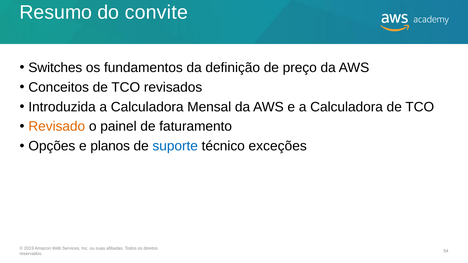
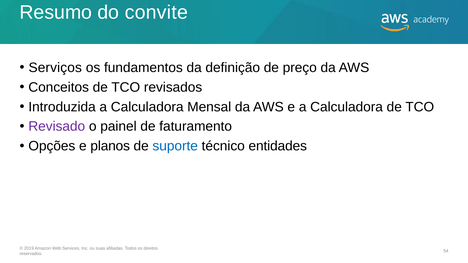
Switches: Switches -> Serviços (55, 68)
Revisado colour: orange -> purple (57, 127)
exceções: exceções -> entidades (278, 146)
